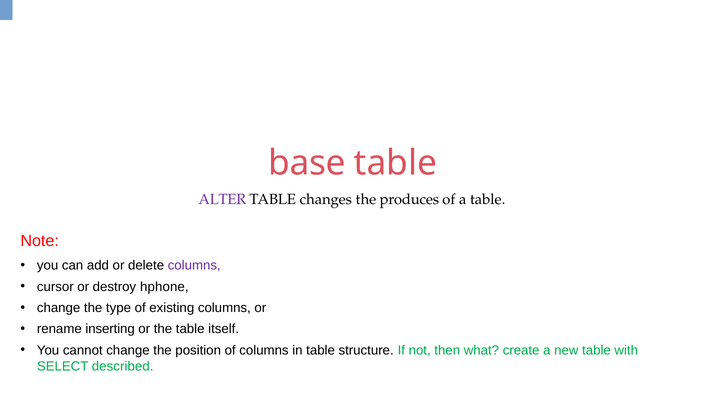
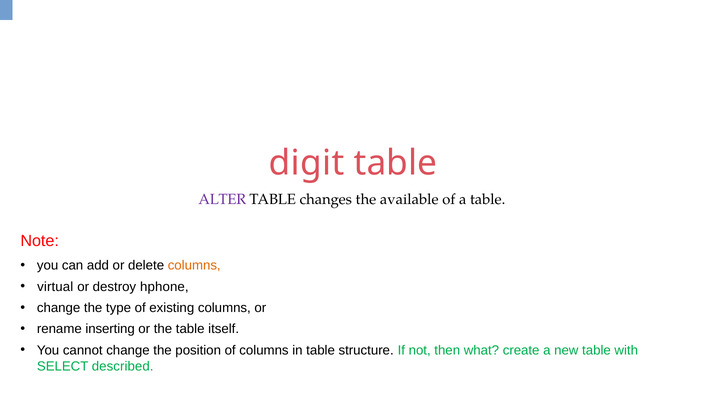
base: base -> digit (307, 163)
produces: produces -> available (409, 199)
columns colour: purple -> orange (194, 266)
cursor: cursor -> virtual (55, 287)
